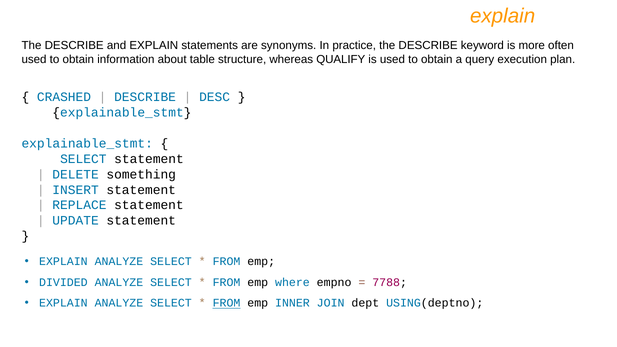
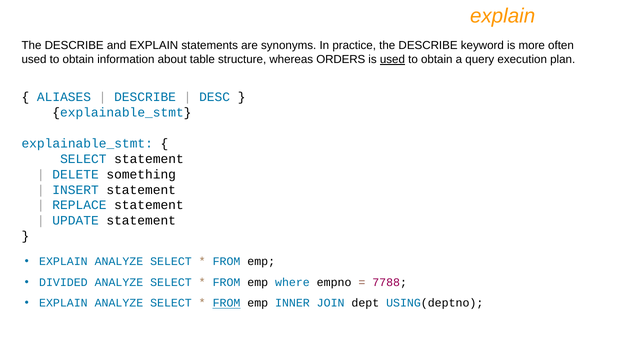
QUALIFY: QUALIFY -> ORDERS (341, 59)
used underline: none -> present (392, 59)
CRASHED: CRASHED -> ALIASES (64, 97)
